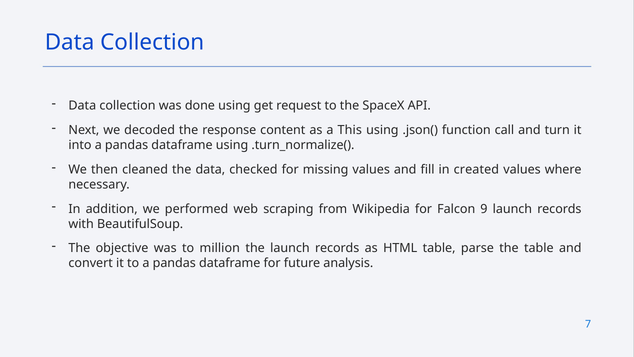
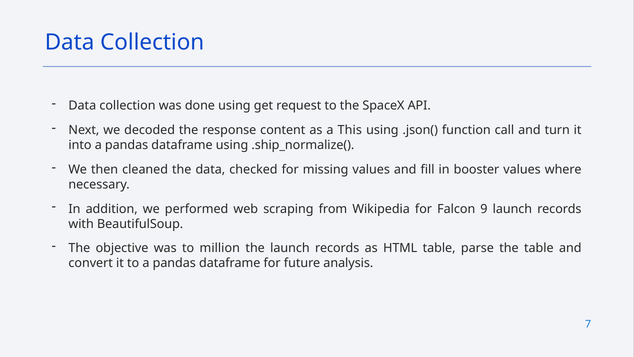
.turn_normalize(: .turn_normalize( -> .ship_normalize( (303, 145)
created: created -> booster (476, 169)
